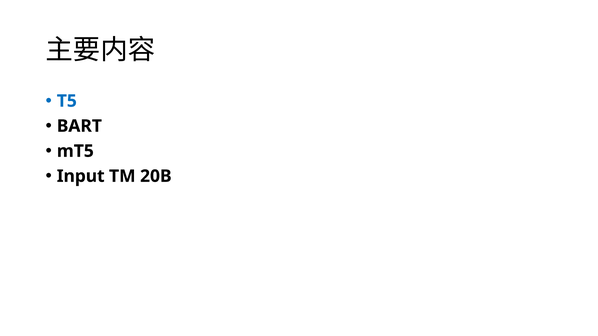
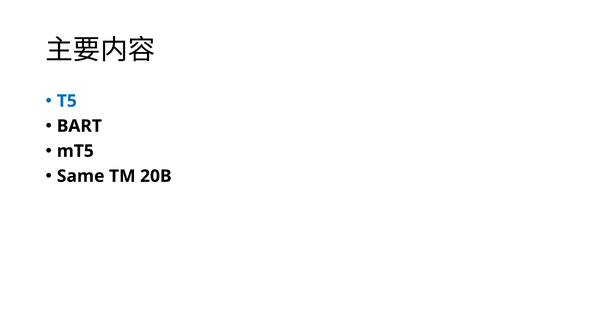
Input: Input -> Same (81, 176)
